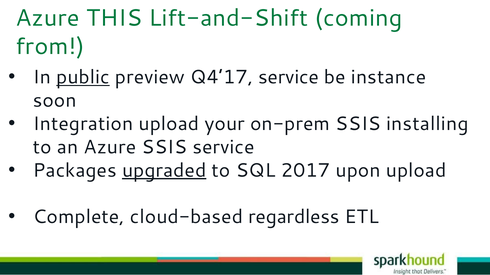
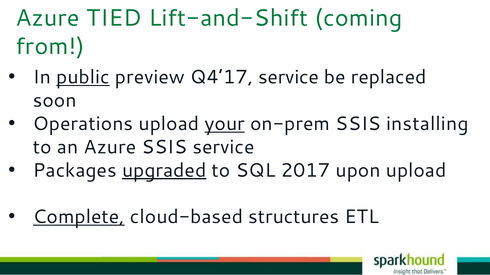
THIS: THIS -> TIED (114, 18)
instance: instance -> replaced (389, 77)
Integration: Integration -> Operations (83, 124)
your underline: none -> present (225, 124)
Complete underline: none -> present (79, 217)
regardless: regardless -> structures (294, 217)
